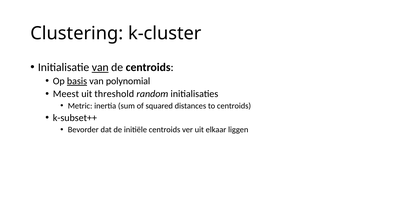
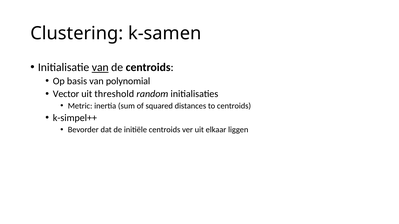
k-cluster: k-cluster -> k-samen (165, 34)
basis underline: present -> none (77, 81)
Meest: Meest -> Vector (66, 94)
k-subset++: k-subset++ -> k-simpel++ (75, 118)
